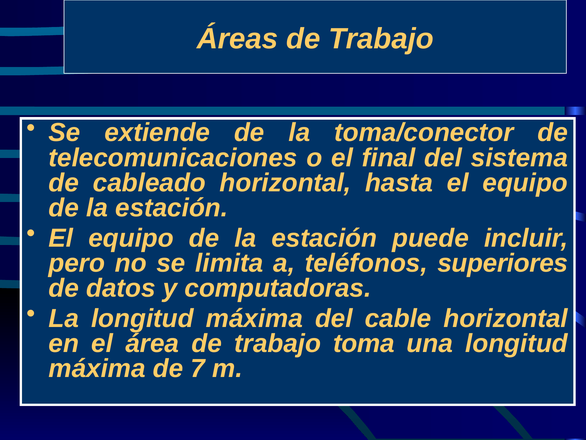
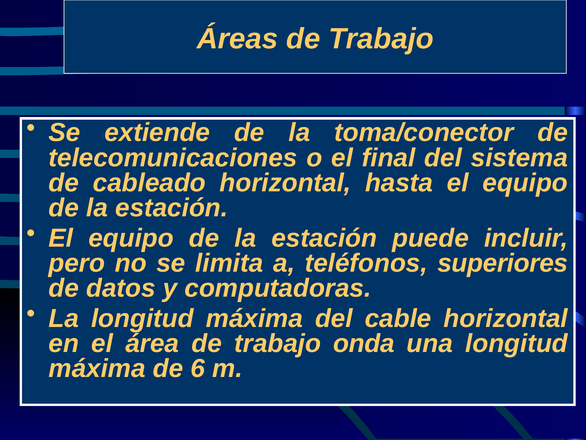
toma: toma -> onda (364, 343)
7: 7 -> 6 (198, 368)
